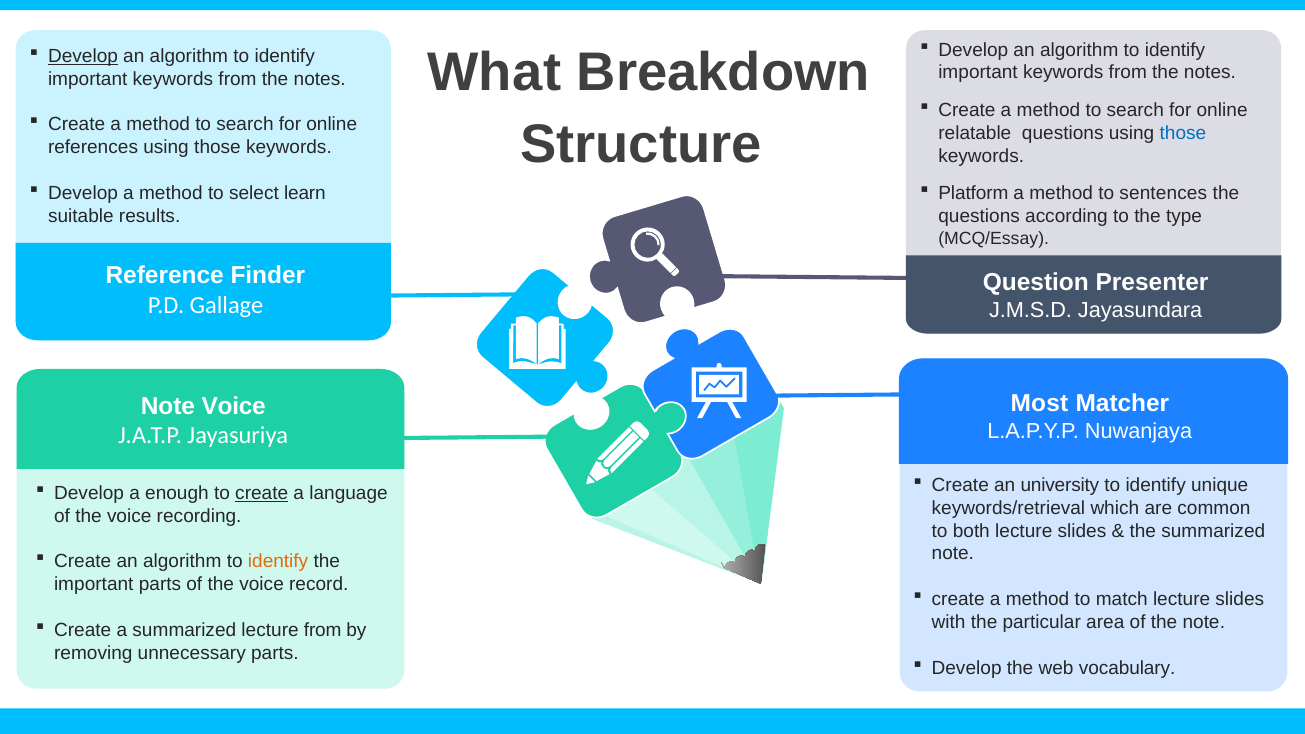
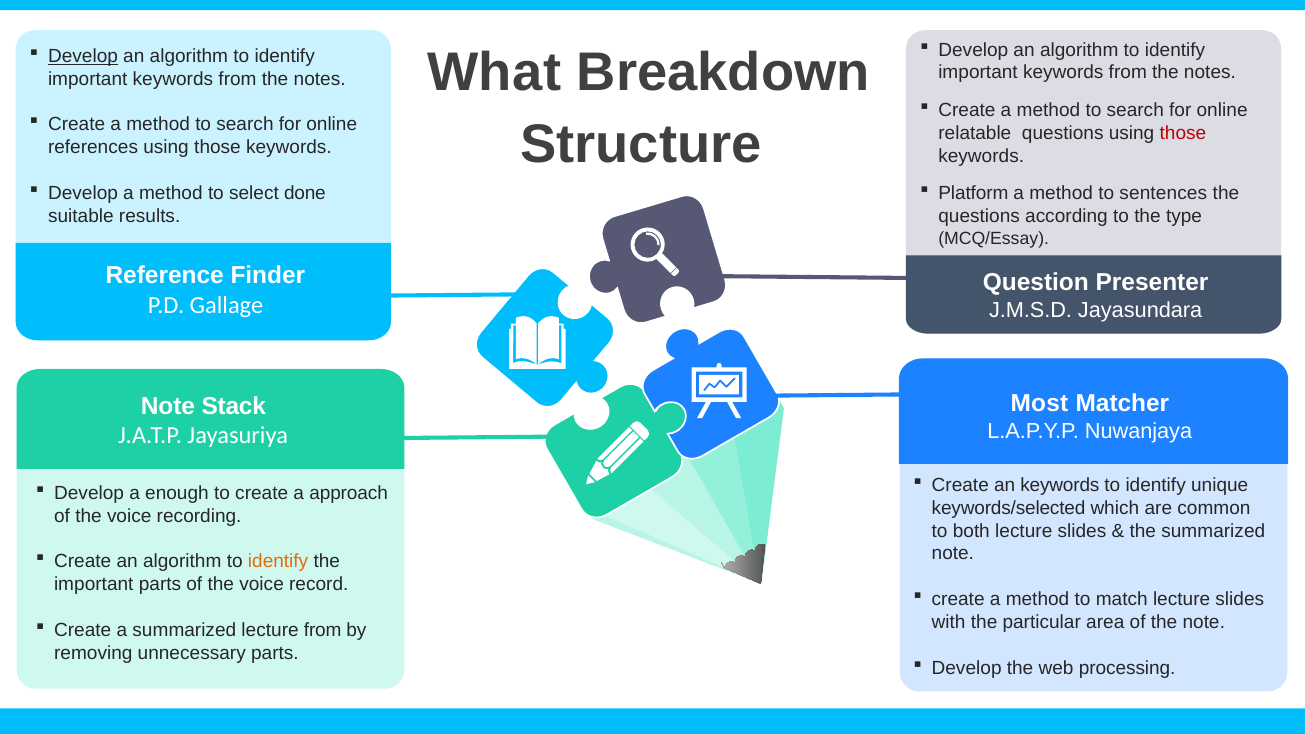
those colour: blue -> red (1183, 133)
learn: learn -> done (305, 193)
Note Voice: Voice -> Stack (234, 406)
an university: university -> keywords (1060, 485)
create underline: present -> none (262, 493)
language: language -> approach (349, 493)
keywords/retrieval: keywords/retrieval -> keywords/selected (1009, 508)
vocabulary: vocabulary -> processing (1127, 668)
